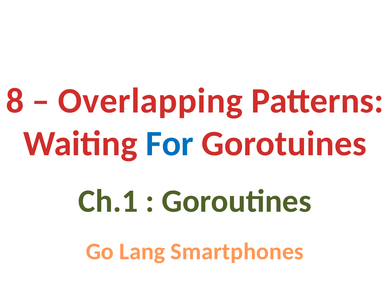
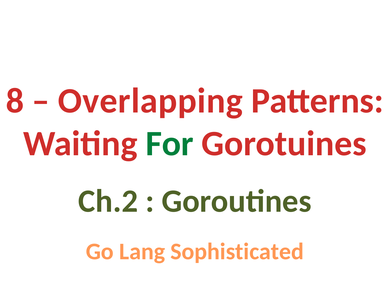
For colour: blue -> green (170, 144)
Ch.1: Ch.1 -> Ch.2 (108, 201)
Smartphones: Smartphones -> Sophisticated (237, 252)
